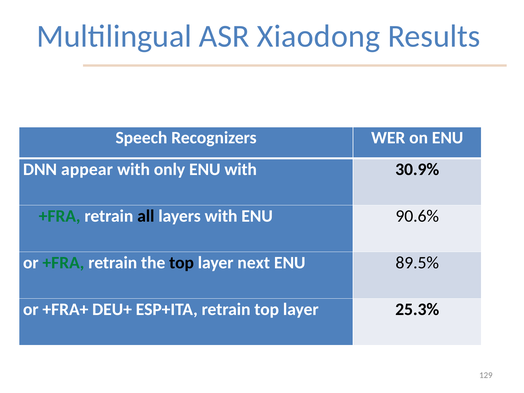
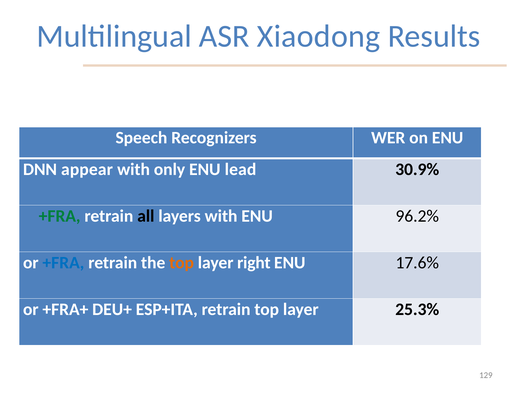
ENU with: with -> lead (241, 169)
90.6%: 90.6% -> 96.2% (417, 216)
+FRA colour: green -> blue (63, 263)
top colour: black -> orange (182, 263)
next: next -> right (254, 263)
89.5%: 89.5% -> 17.6% (417, 263)
